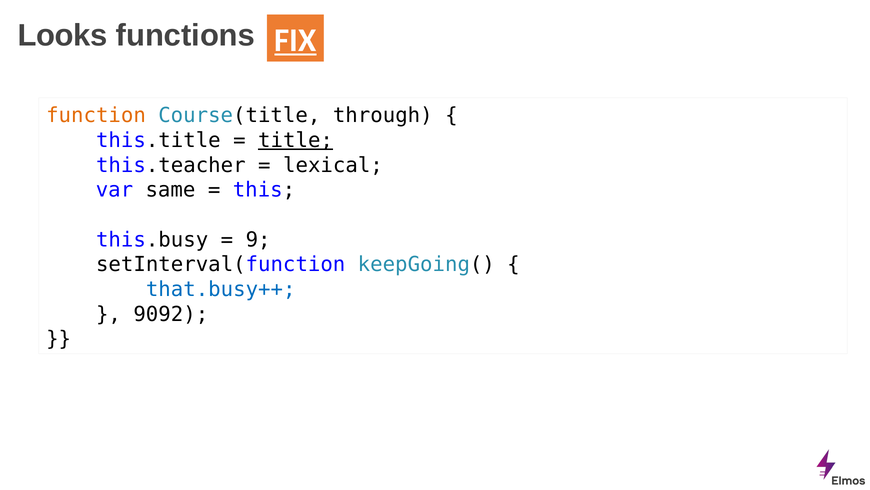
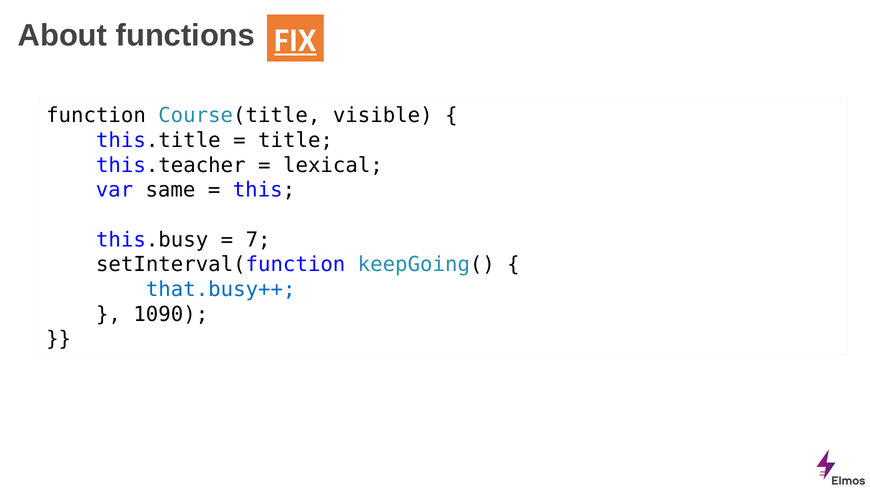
Looks: Looks -> About (62, 35)
function colour: orange -> black (96, 115)
through: through -> visible (383, 115)
title underline: present -> none (296, 140)
9: 9 -> 7 (258, 240)
9092: 9092 -> 1090 (171, 314)
